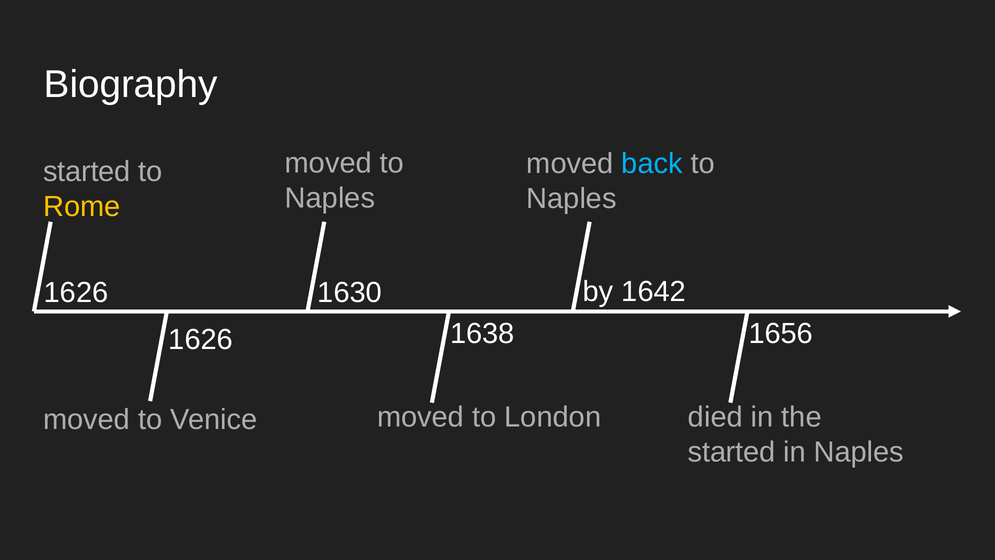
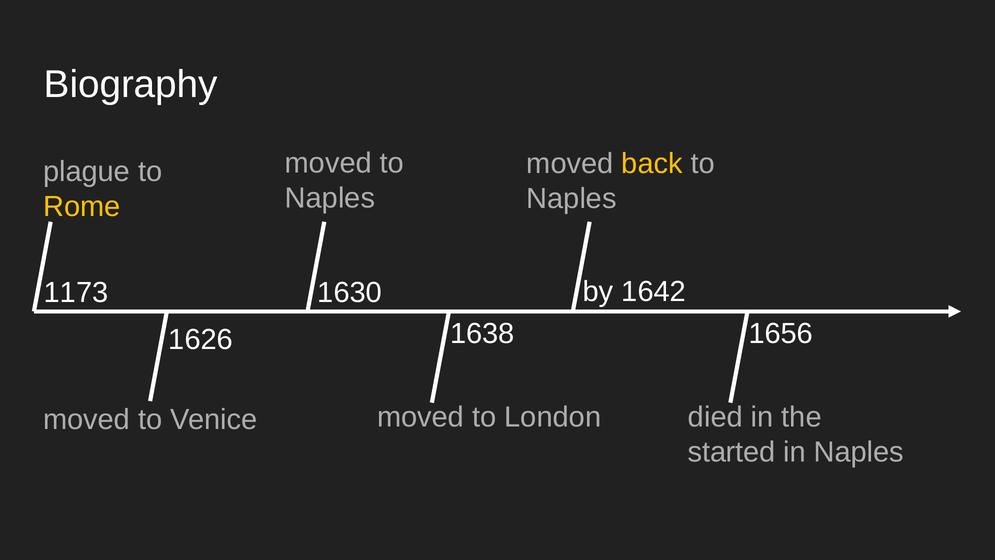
back colour: light blue -> yellow (652, 164)
started: started -> plague (87, 172)
1626: 1626 -> 1173 (76, 292)
